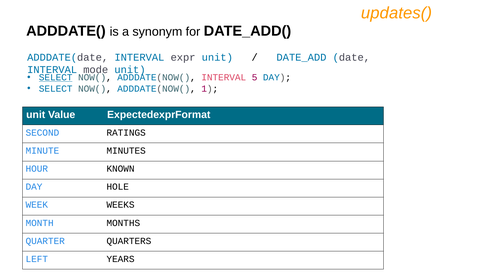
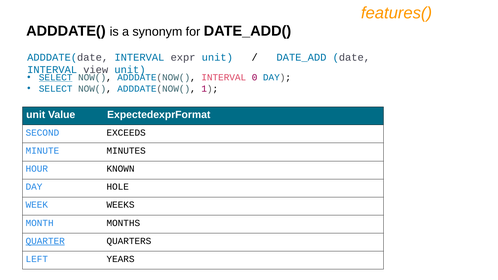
updates(: updates( -> features( (397, 13)
mode: mode -> view (96, 70)
5: 5 -> 0 (255, 78)
RATINGS: RATINGS -> EXCEEDS (126, 133)
QUARTER underline: none -> present (45, 241)
